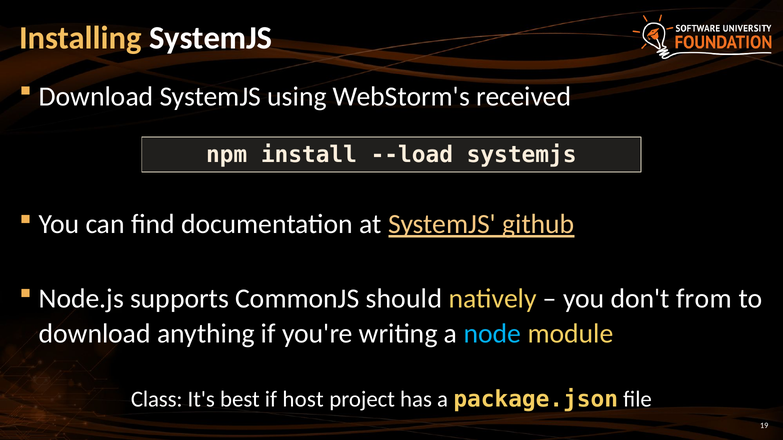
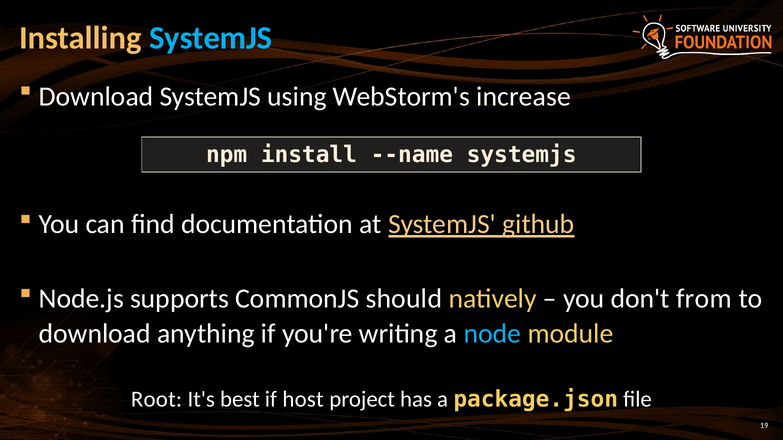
SystemJS colour: white -> light blue (211, 38)
received: received -> increase (523, 96)
--load: --load -> --name (412, 155)
Class: Class -> Root (157, 400)
